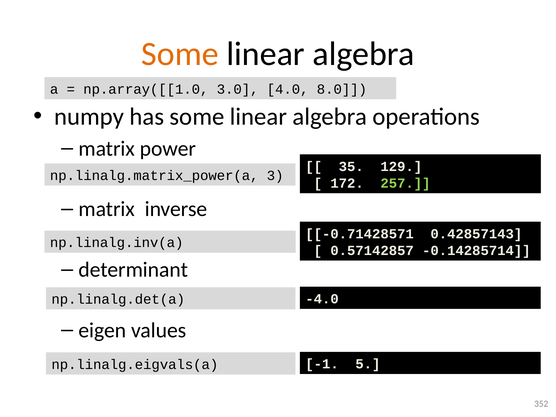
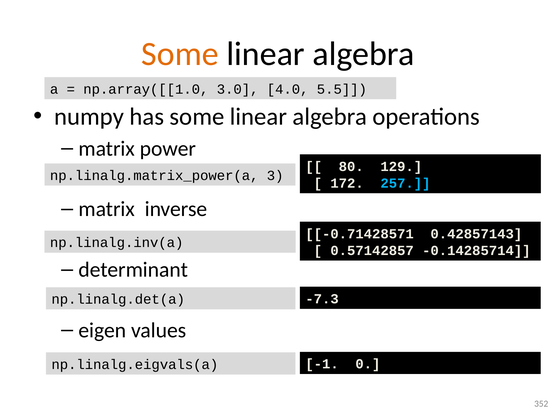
8.0: 8.0 -> 5.5 (342, 89)
35: 35 -> 80 (351, 166)
257 colour: light green -> light blue (405, 183)
-4.0: -4.0 -> -7.3 (322, 299)
5: 5 -> 0 (368, 364)
